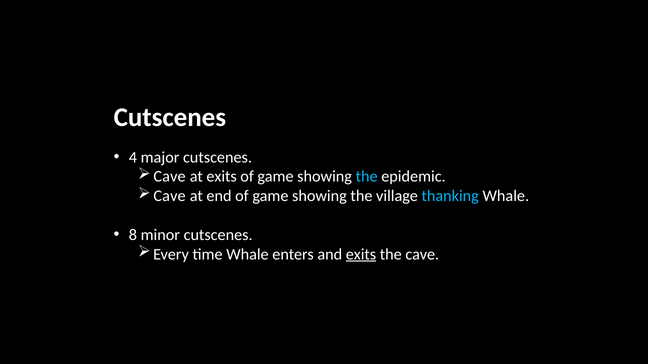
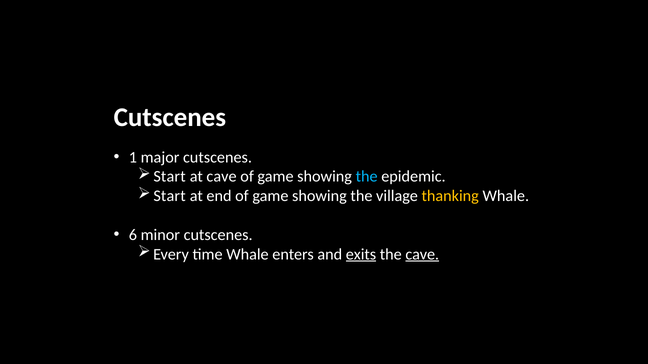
4: 4 -> 1 (133, 157)
Cave: Cave -> Start (170, 177)
at exits: exits -> cave (222, 177)
Cave: Cave -> Start (170, 196)
thanking colour: light blue -> yellow (450, 196)
8: 8 -> 6 (133, 235)
cave underline: none -> present (422, 255)
